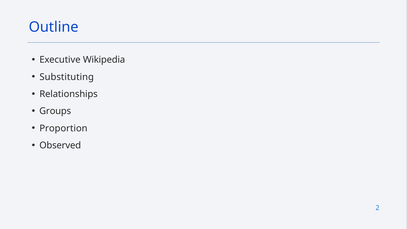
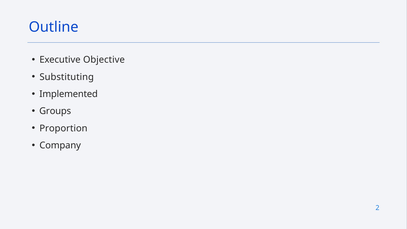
Wikipedia: Wikipedia -> Objective (104, 60)
Relationships: Relationships -> Implemented (69, 94)
Observed: Observed -> Company (60, 145)
